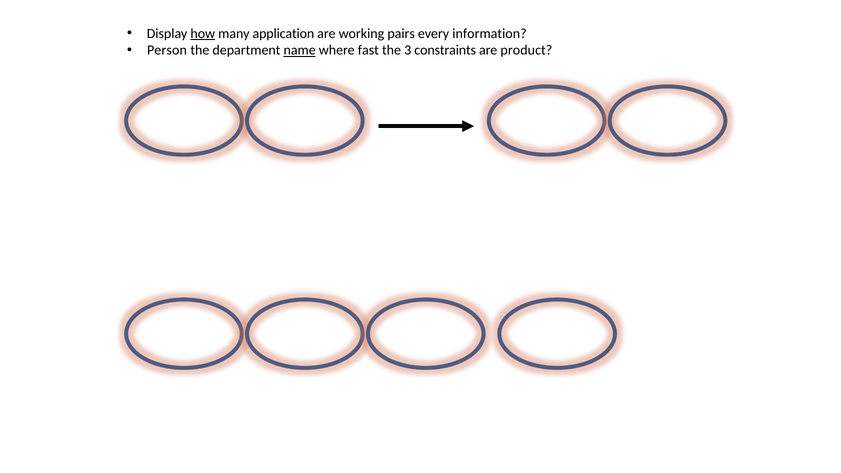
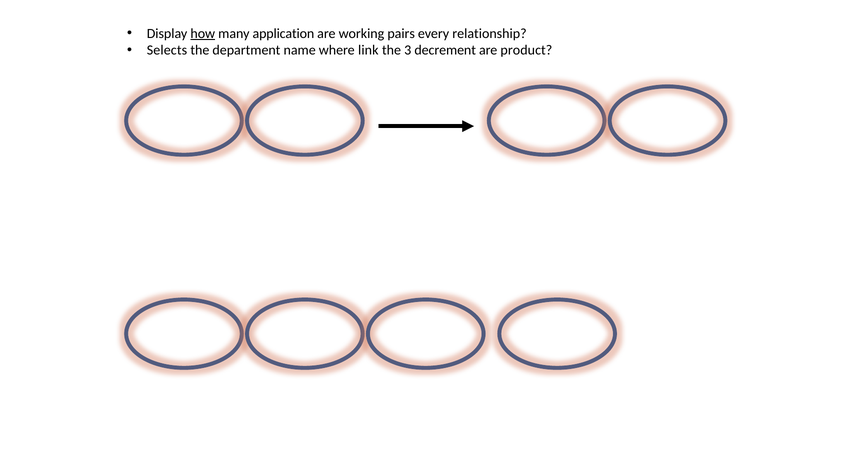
information: information -> relationship (489, 34)
Person: Person -> Selects (167, 50)
name underline: present -> none (300, 50)
fast: fast -> link (368, 50)
constraints: constraints -> decrement (445, 50)
